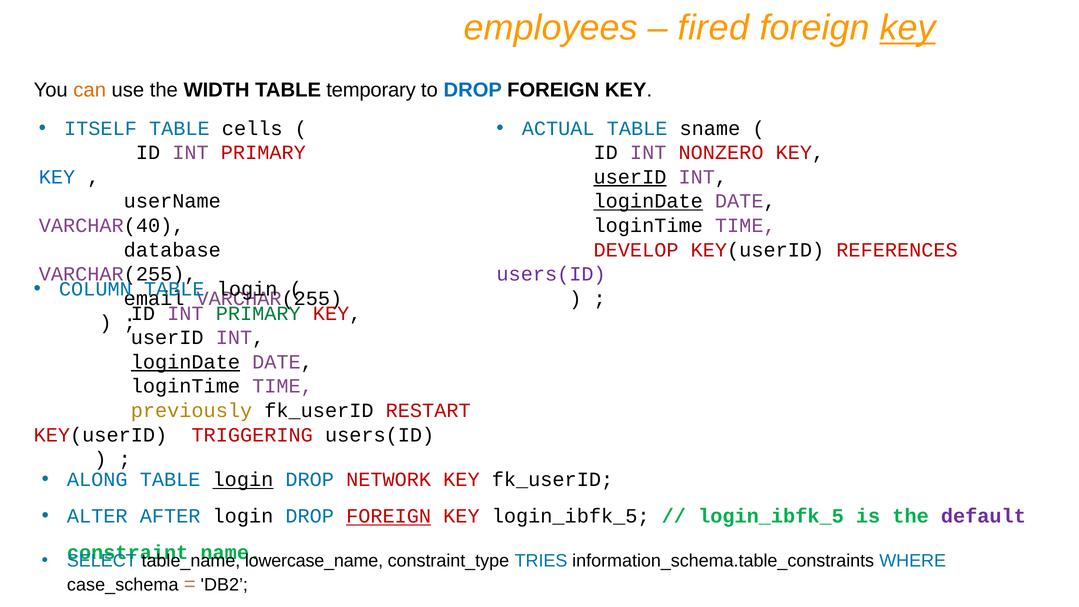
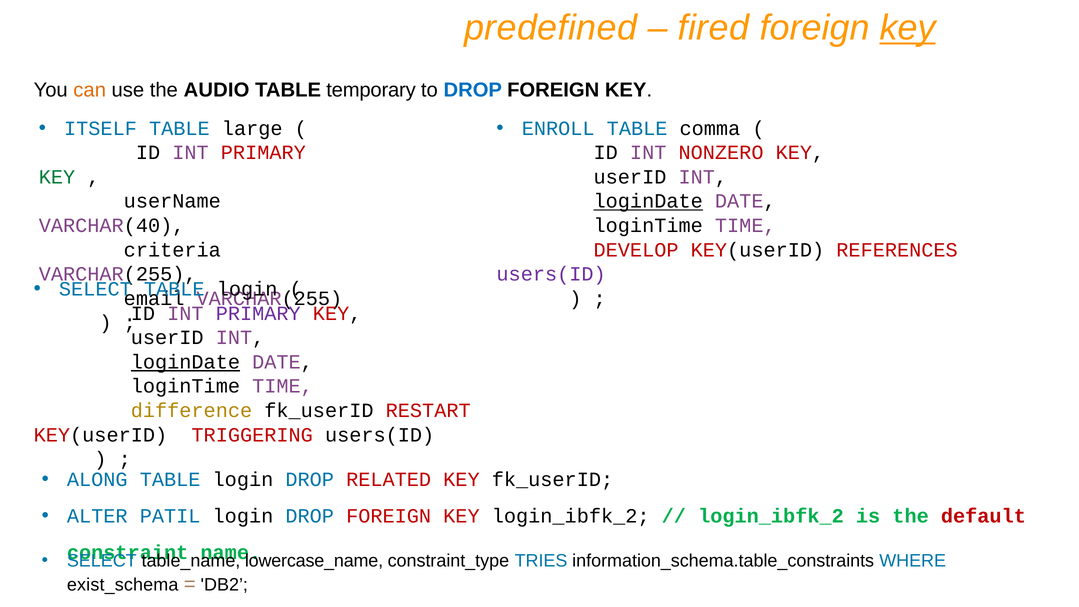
employees: employees -> predefined (551, 28)
WIDTH: WIDTH -> AUDIO (217, 90)
cells: cells -> large (252, 128)
ACTUAL: ACTUAL -> ENROLL (558, 128)
sname: sname -> comma (710, 128)
KEY colour: blue -> green (57, 177)
userID underline: present -> none (630, 177)
database: database -> criteria (172, 250)
COLUMN: COLUMN -> SELECT (95, 289)
PRIMARY colour: green -> purple (258, 313)
previously: previously -> difference (191, 410)
login underline: present -> none (243, 480)
NETWORK: NETWORK -> RELATED (389, 480)
AFTER: AFTER -> PATIL (170, 516)
FOREIGN underline: present -> none (389, 516)
KEY login_ibfk_5: login_ibfk_5 -> login_ibfk_2 (571, 516)
login_ibfk_5: login_ibfk_5 -> login_ibfk_2 (771, 516)
default colour: purple -> red (983, 516)
case_schema: case_schema -> exist_schema (123, 585)
